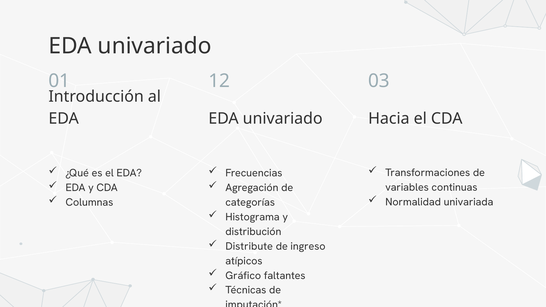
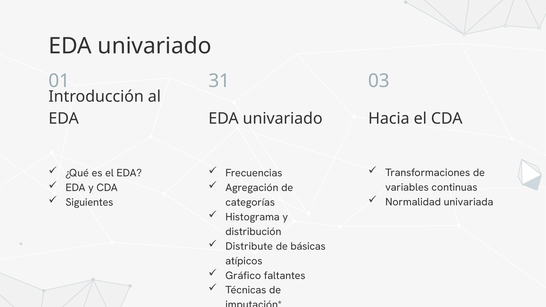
12: 12 -> 31 (219, 81)
Columnas: Columnas -> Siguientes (89, 202)
ingreso: ingreso -> básicas (308, 246)
